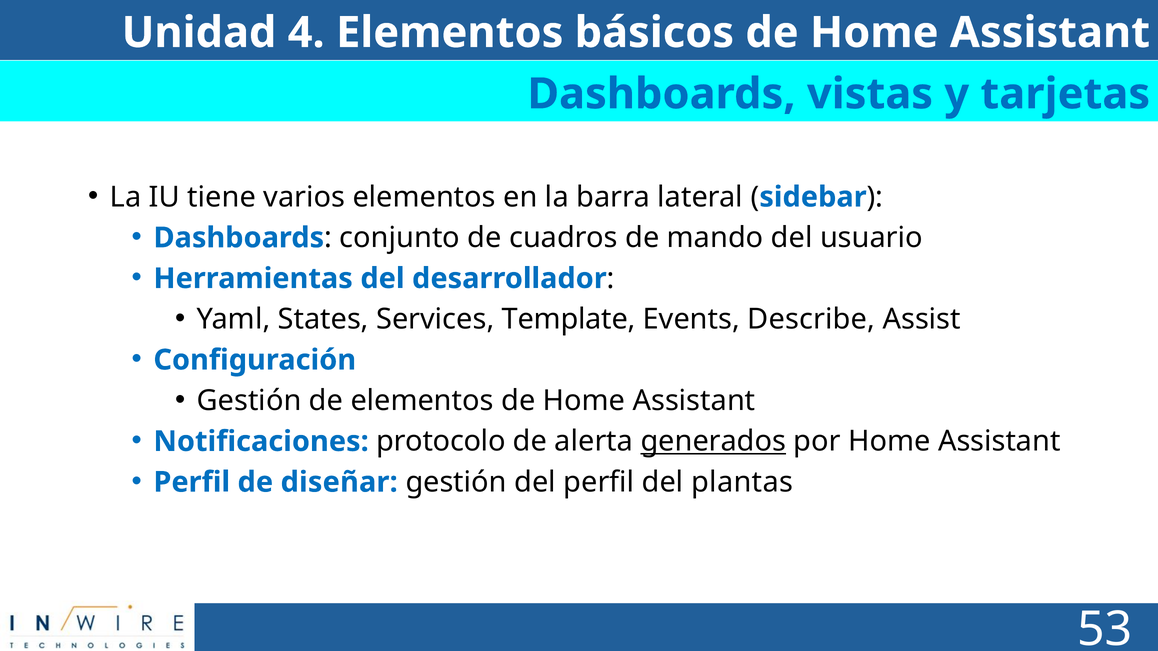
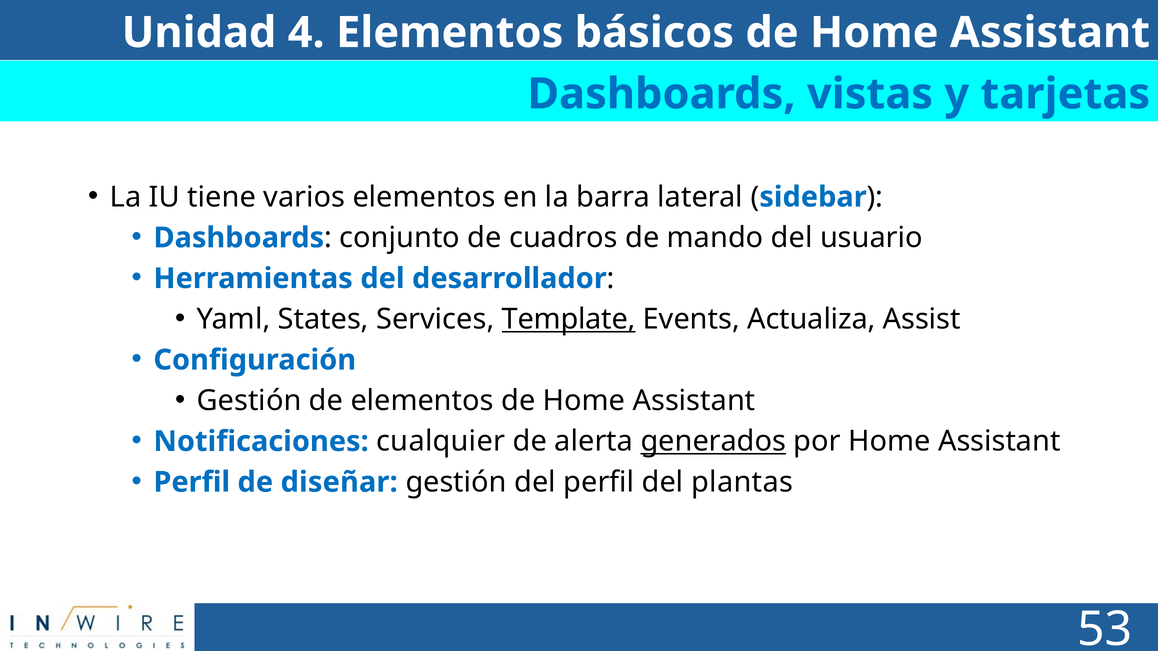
Template underline: none -> present (569, 319)
Describe: Describe -> Actualiza (811, 319)
protocolo: protocolo -> cualquier (441, 442)
